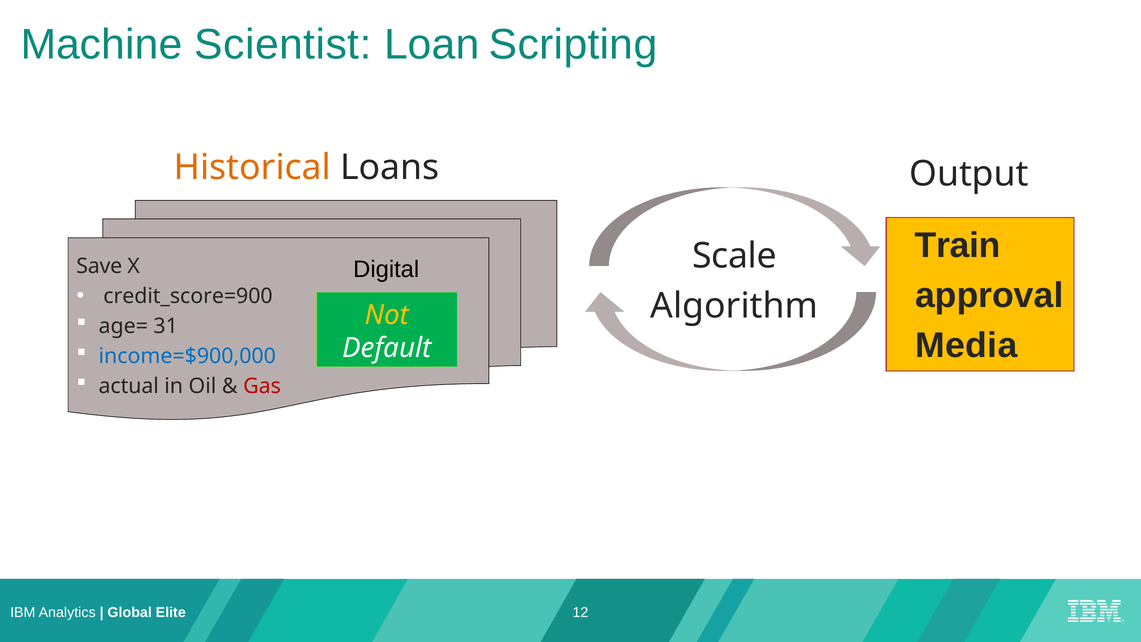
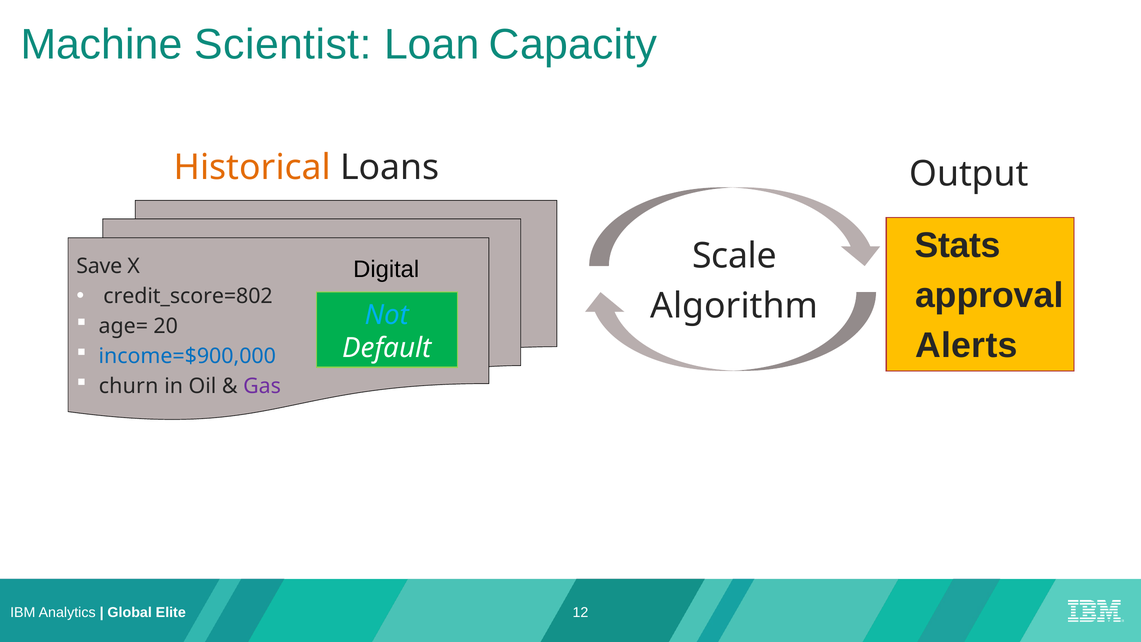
Scripting: Scripting -> Capacity (573, 45)
Train: Train -> Stats (958, 245)
credit_score=900: credit_score=900 -> credit_score=802 (188, 296)
Not colour: yellow -> light blue (387, 315)
31: 31 -> 20 (166, 326)
Media: Media -> Alerts (966, 345)
actual: actual -> churn (129, 386)
Gas colour: red -> purple (262, 386)
